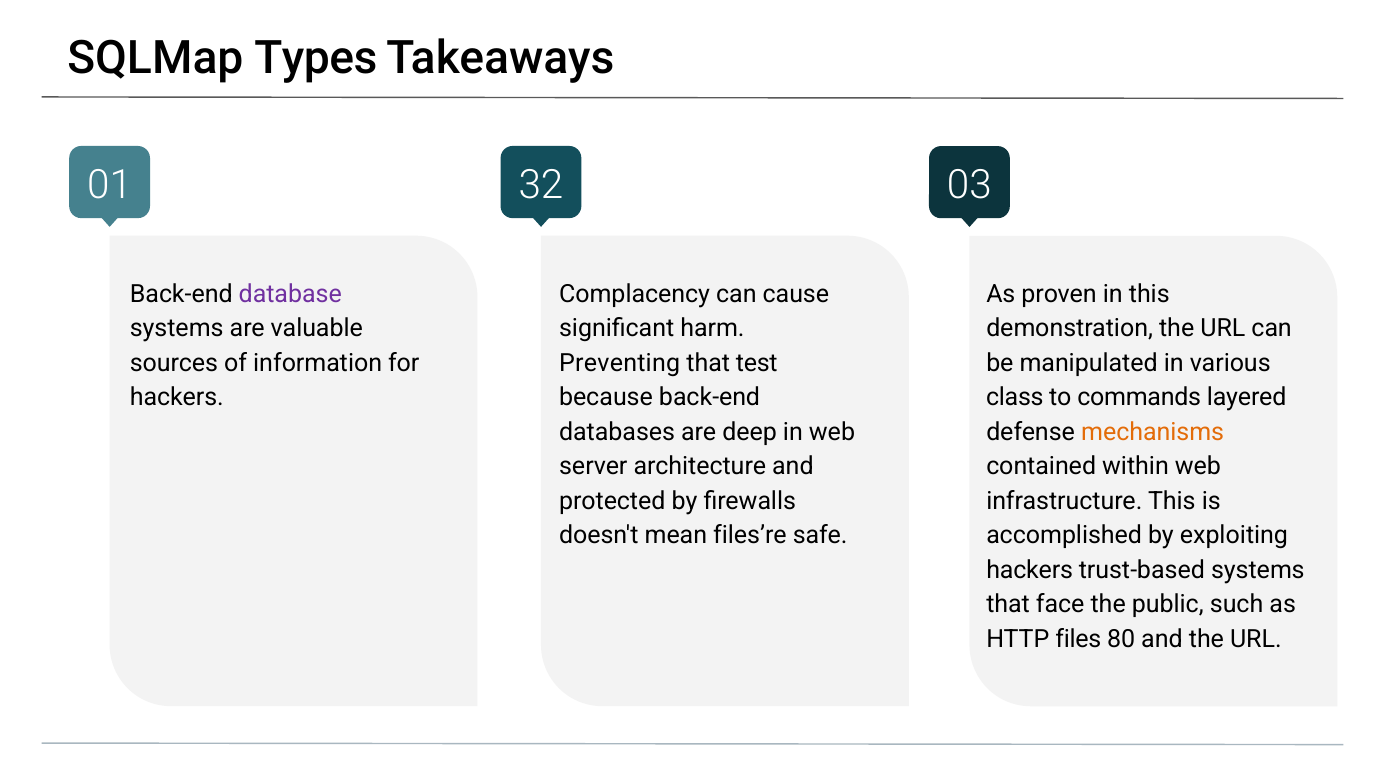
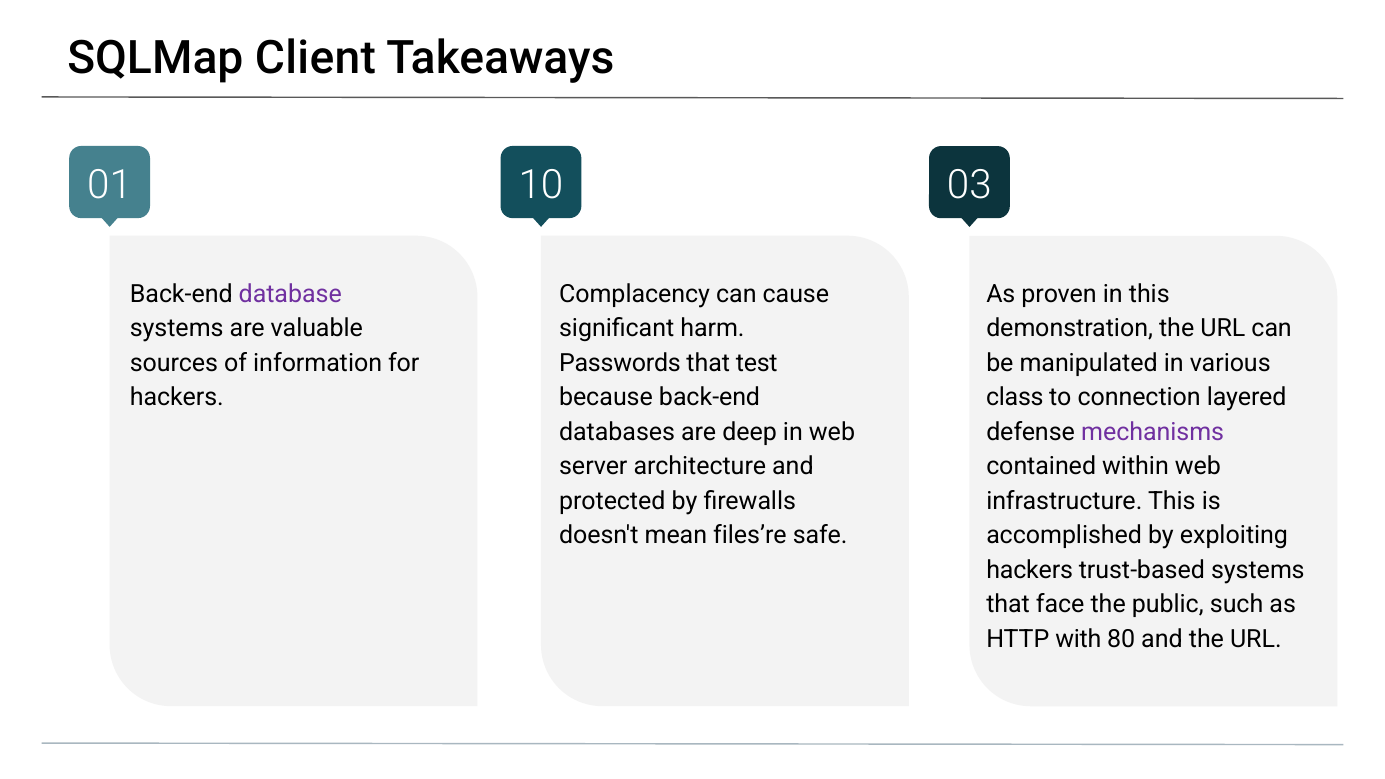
Types: Types -> Client (315, 59)
32: 32 -> 10 (541, 185)
Preventing: Preventing -> Passwords (620, 363)
commands: commands -> connection (1139, 398)
mechanisms colour: orange -> purple (1153, 432)
files: files -> with (1078, 639)
